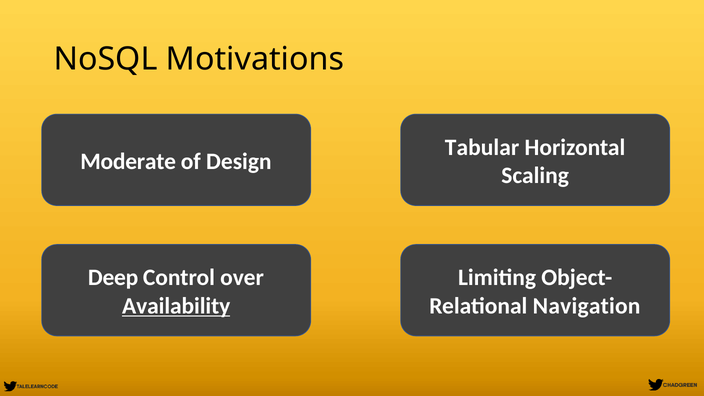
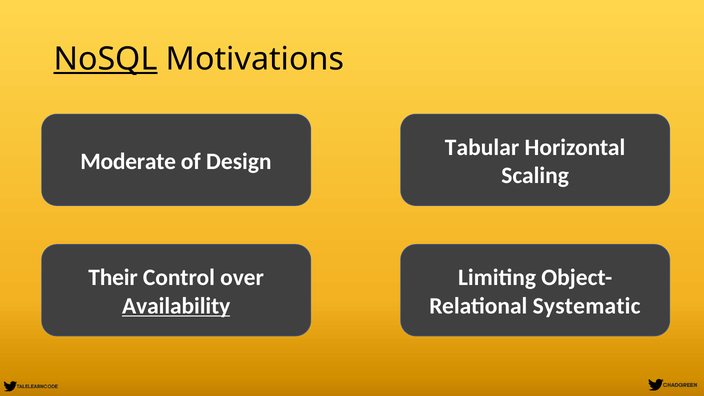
NoSQL underline: none -> present (106, 59)
Deep: Deep -> Their (113, 278)
Navigation: Navigation -> Systematic (587, 306)
